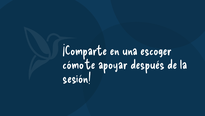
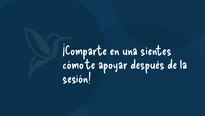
escoger: escoger -> sientes (156, 51)
